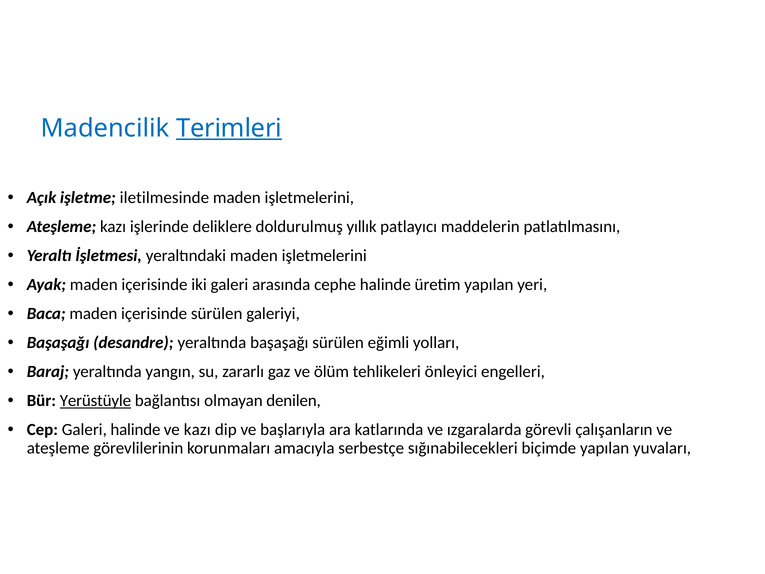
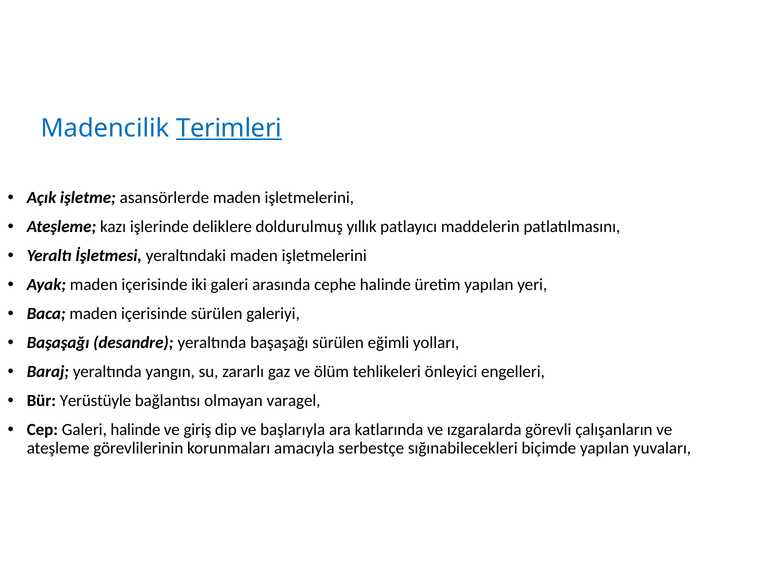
iletilmesinde: iletilmesinde -> asansörlerde (164, 198)
Yerüstüyle underline: present -> none (95, 401)
denilen: denilen -> varagel (294, 401)
ve kazı: kazı -> giriş (197, 430)
